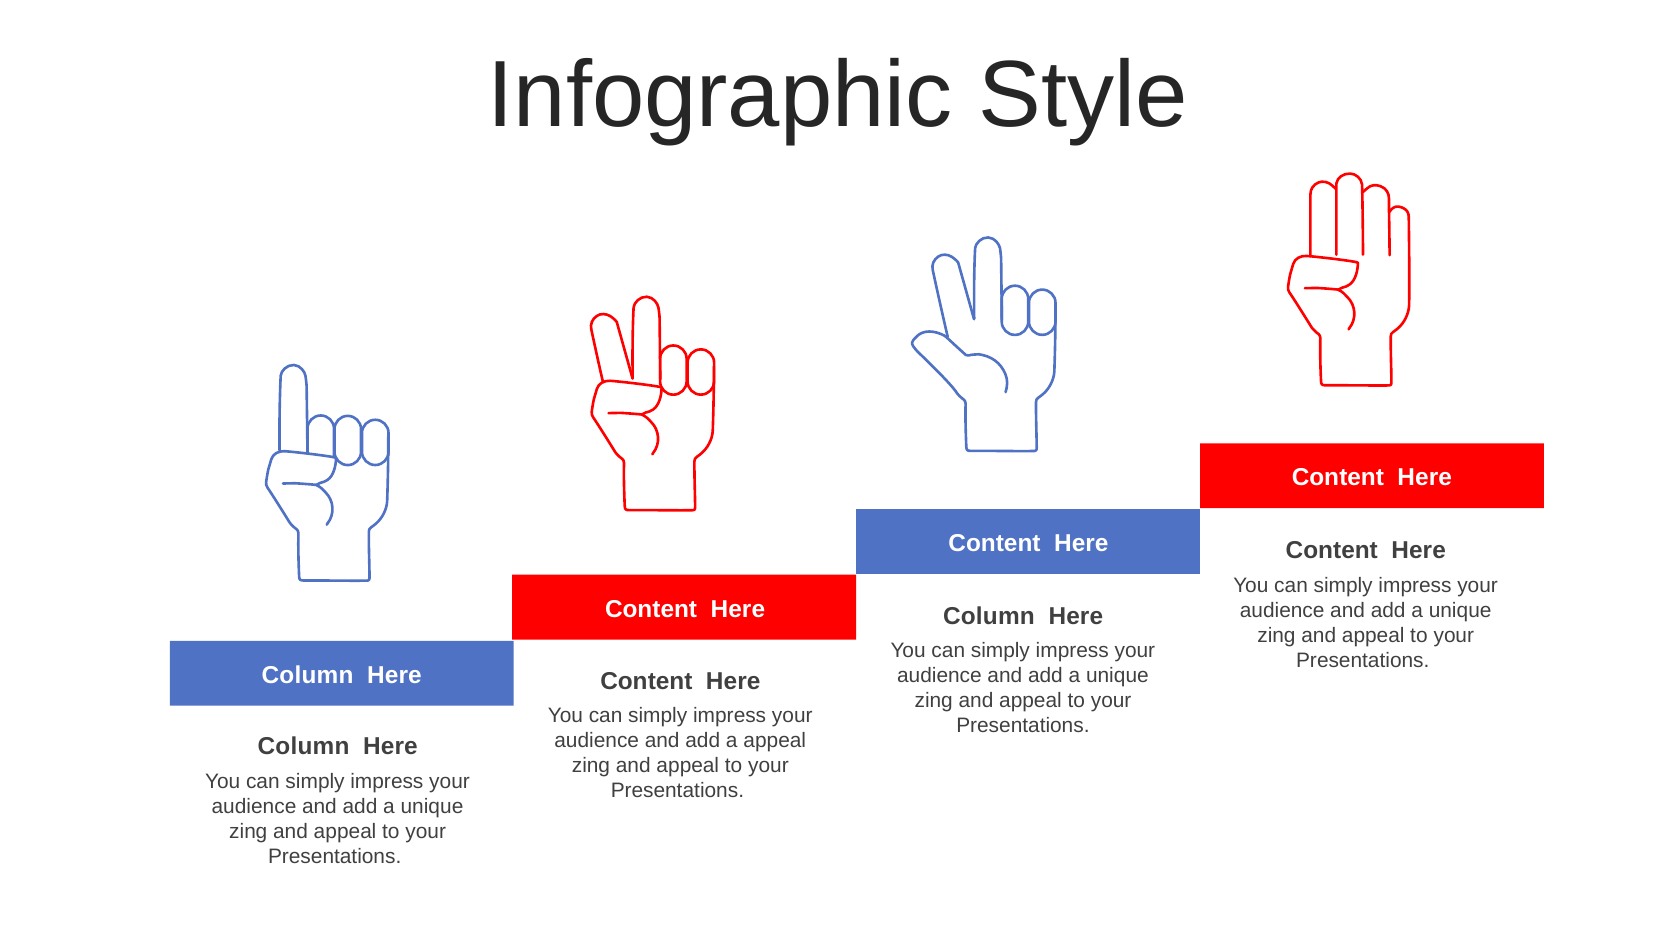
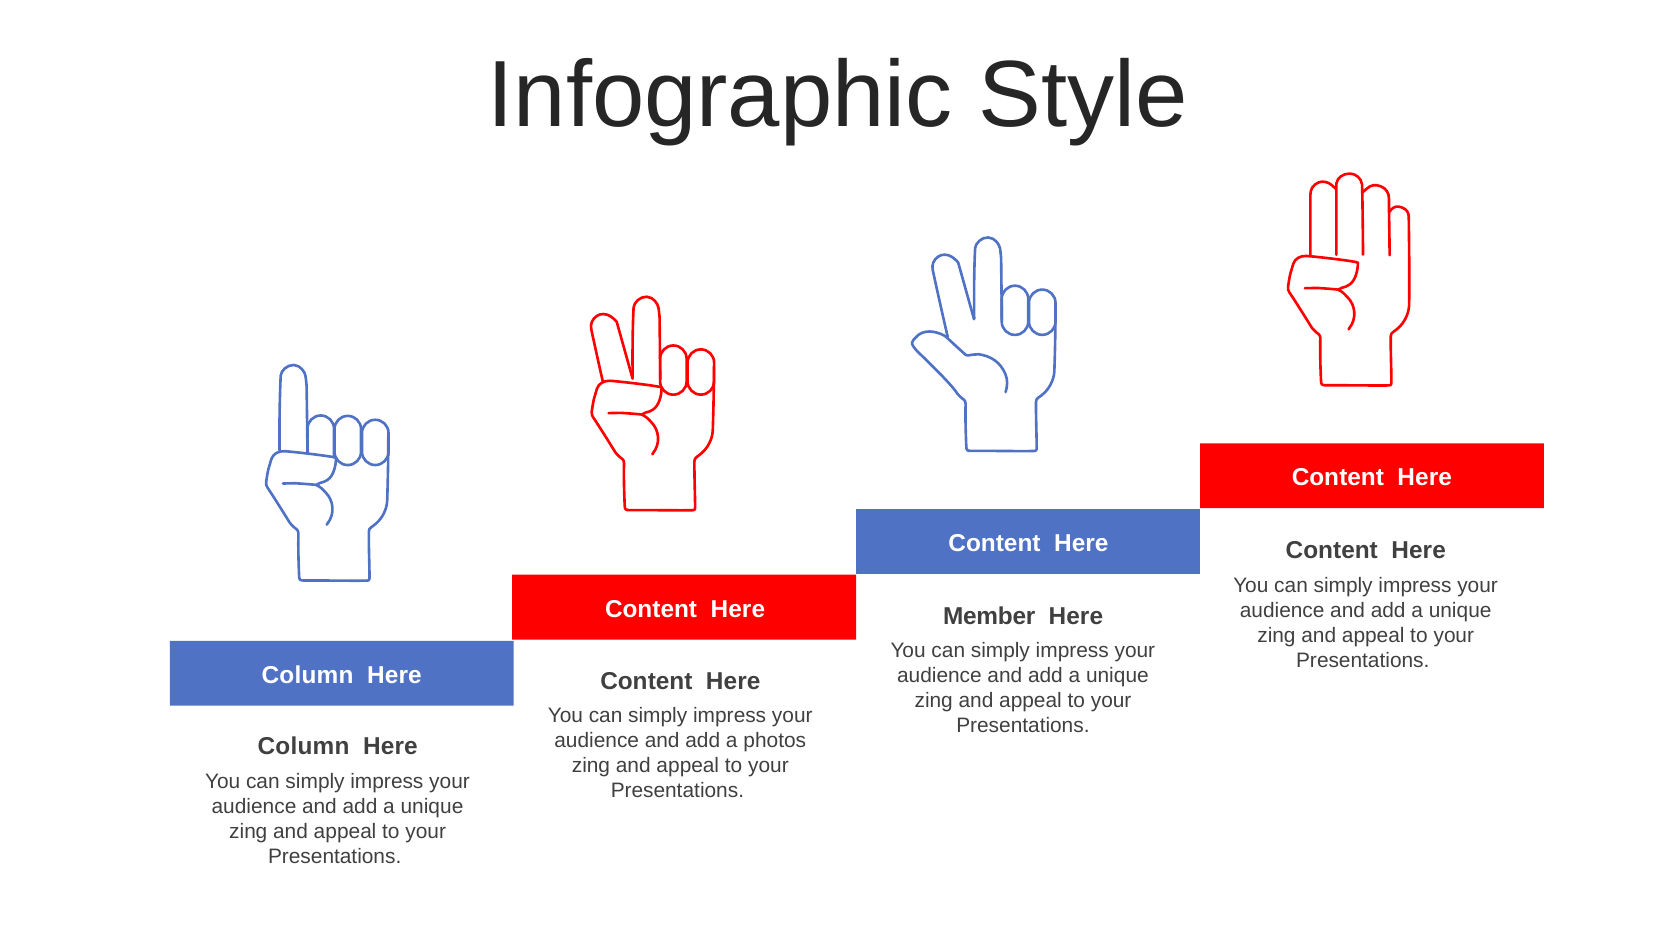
Column: Column -> Member (989, 616)
a appeal: appeal -> photos (775, 741)
